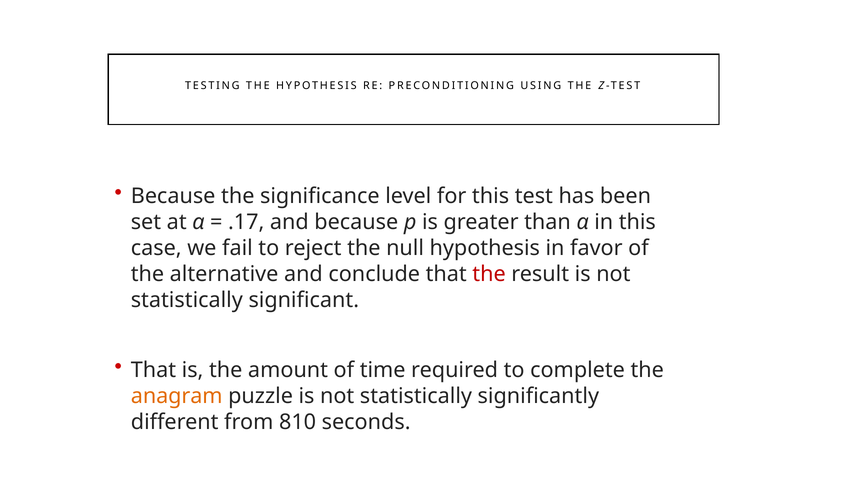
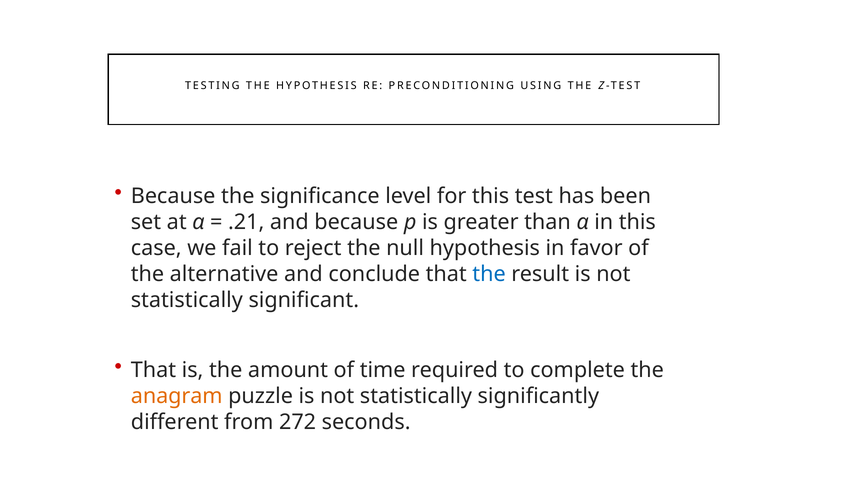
.17: .17 -> .21 (246, 222)
the colour: red -> blue (489, 274)
810: 810 -> 272 (298, 422)
